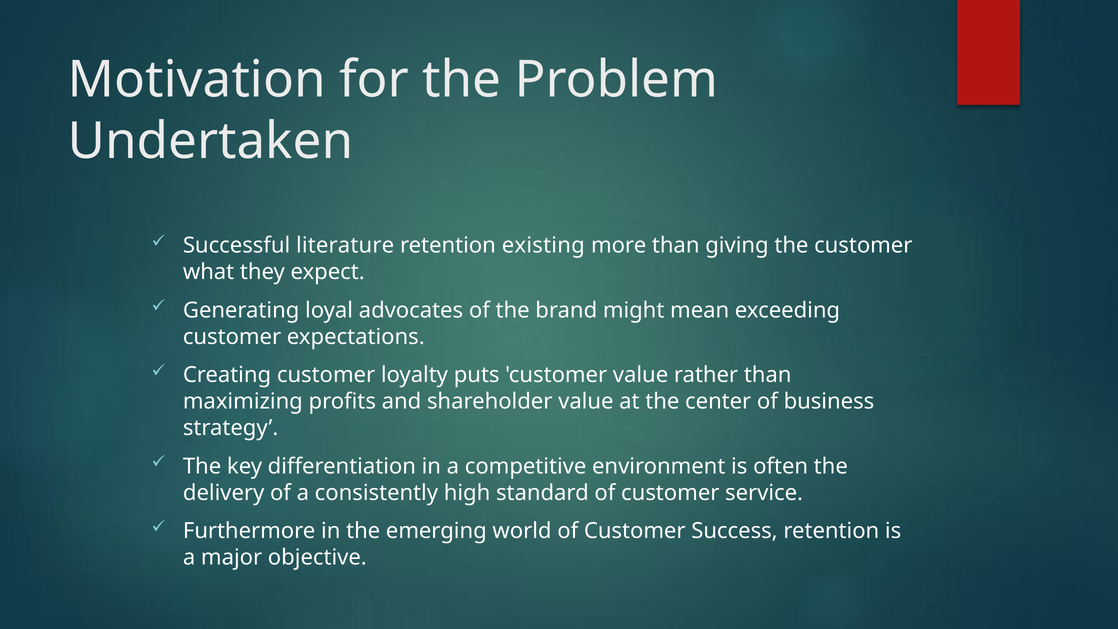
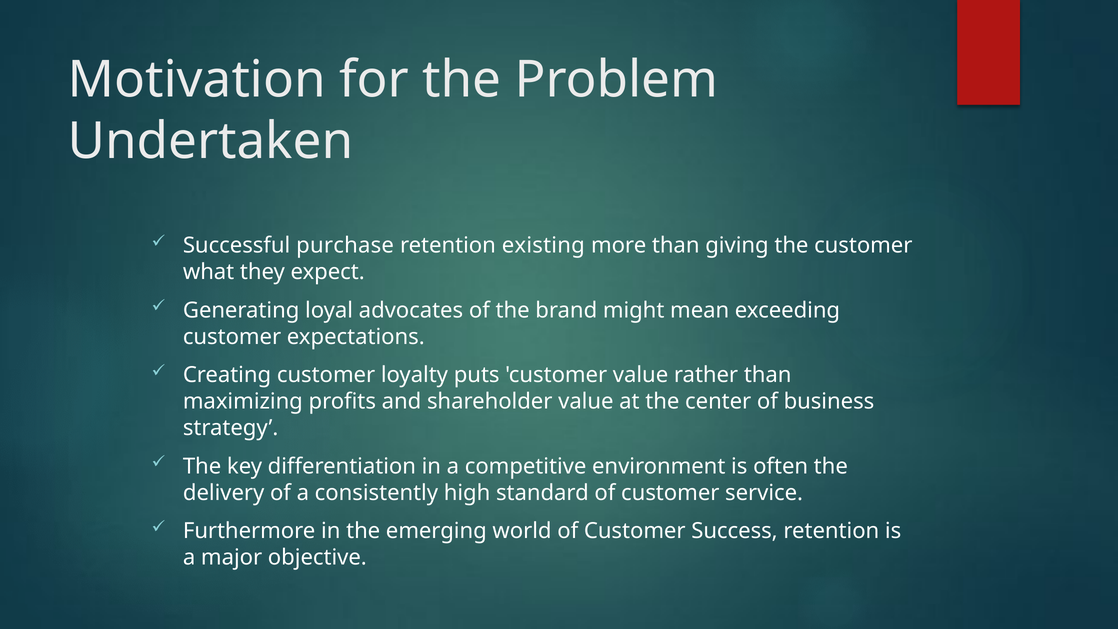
literature: literature -> purchase (345, 245)
